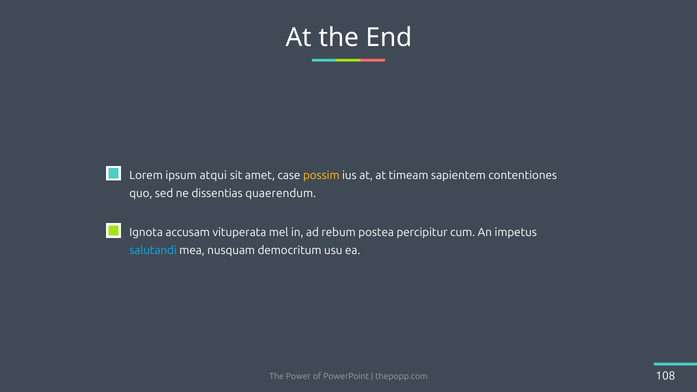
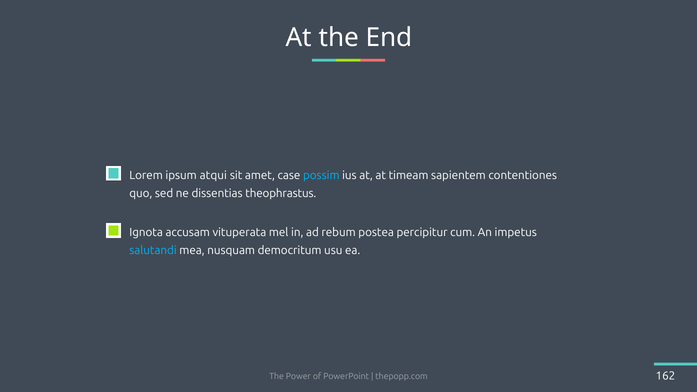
possim colour: yellow -> light blue (321, 175)
quaerendum: quaerendum -> theophrastus (281, 194)
108: 108 -> 162 (665, 376)
